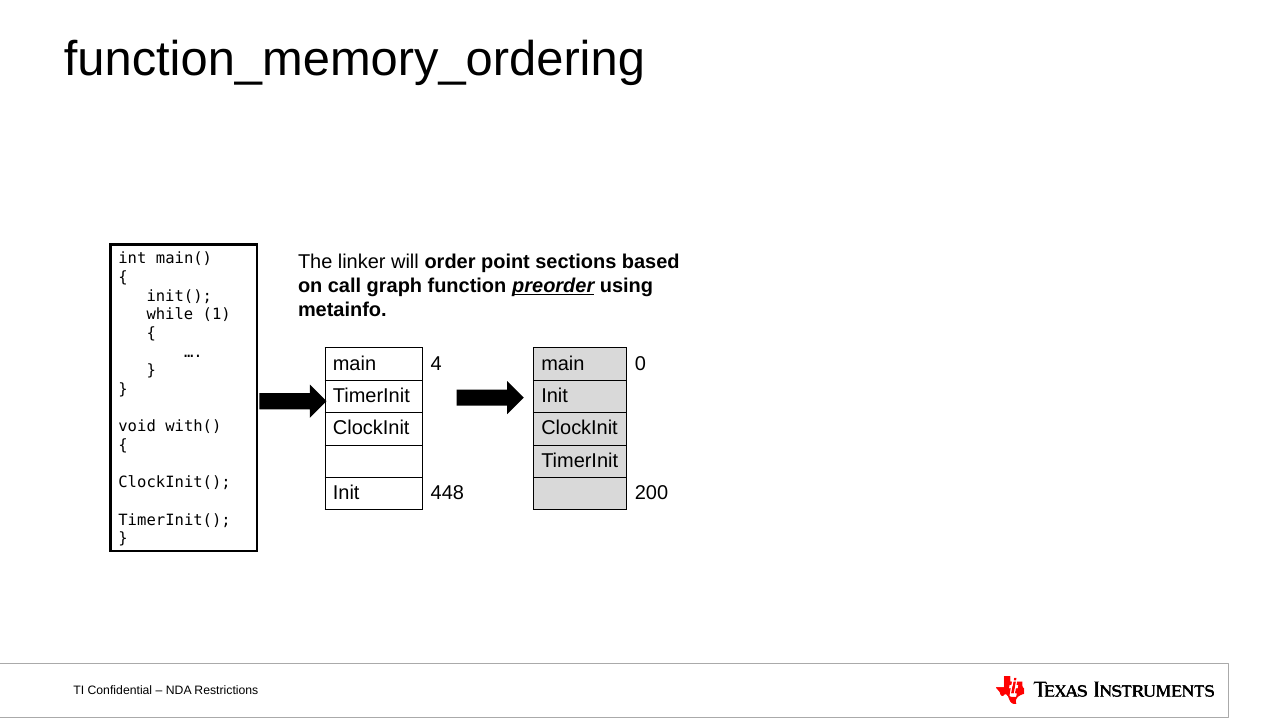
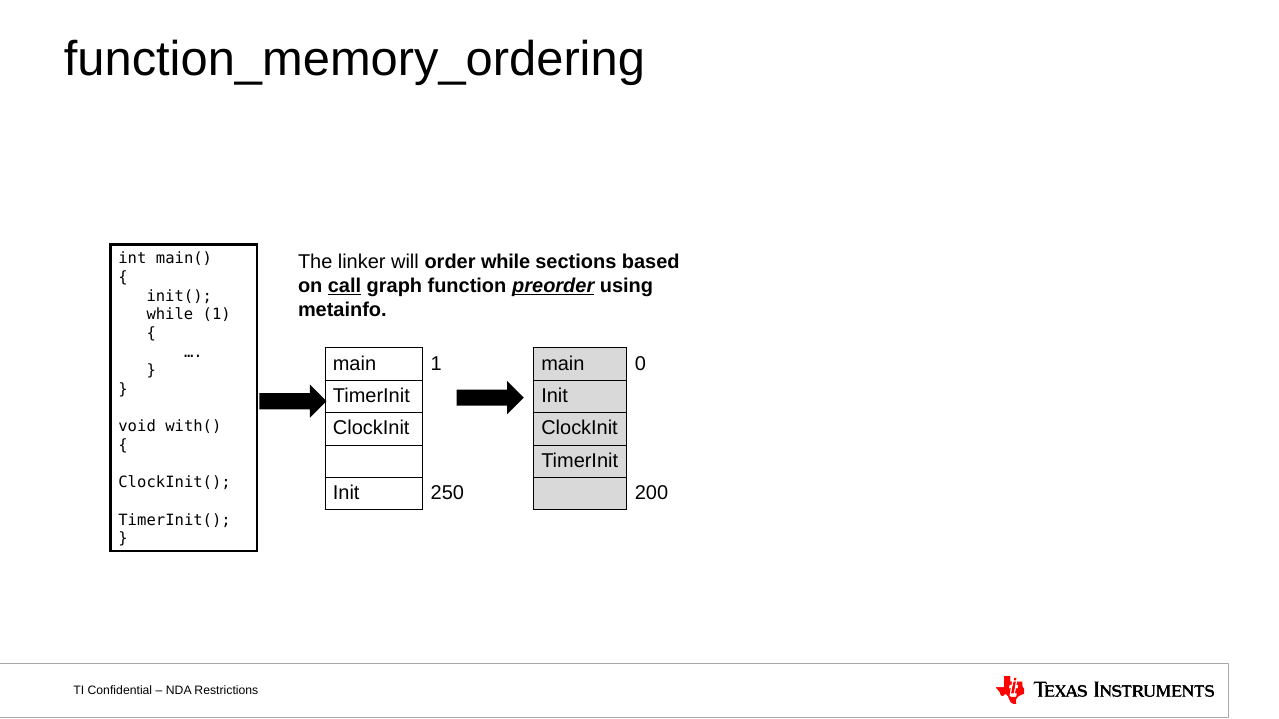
order point: point -> while (506, 262)
call underline: none -> present (344, 286)
main 4: 4 -> 1 (436, 364)
448: 448 -> 250 (447, 493)
